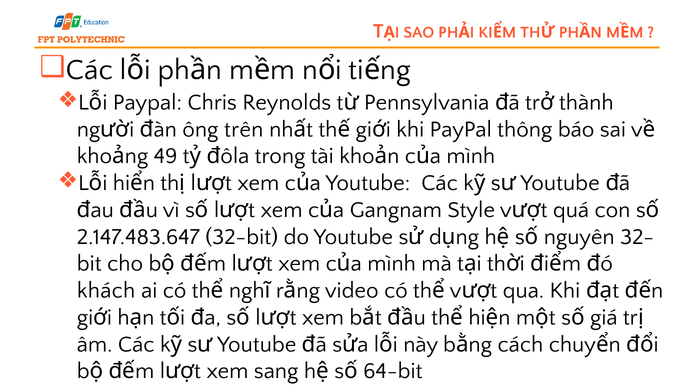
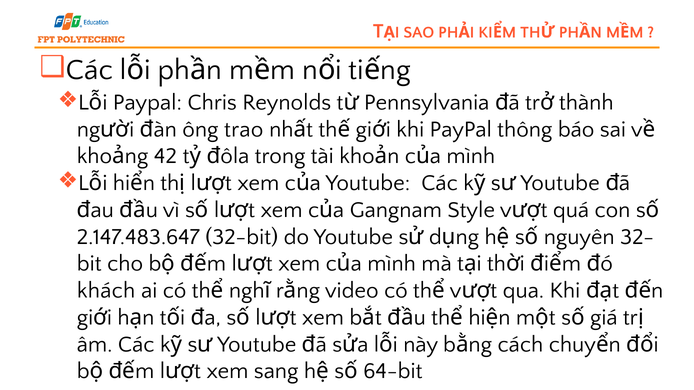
trên: trên -> trao (244, 129)
49: 49 -> 42 (165, 156)
